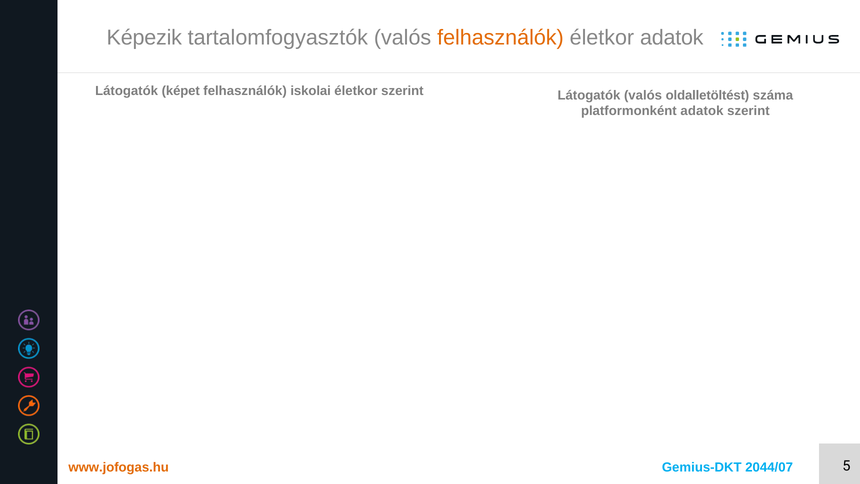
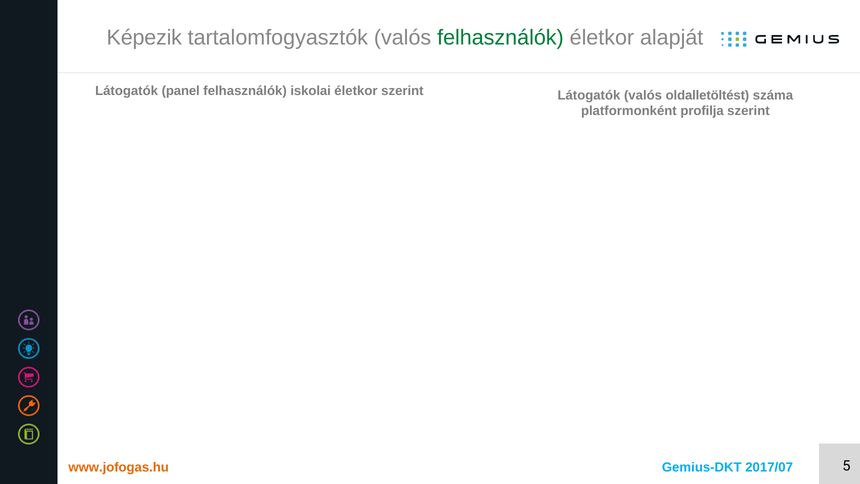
felhasználók colour: orange -> green (500, 38)
életkor adatok: adatok -> alapját (672, 38)
képet: képet -> panel (181, 91)
platformonként adatok: adatok -> profilja (702, 111)
2044/07: 2044/07 -> 2017/07 (769, 467)
